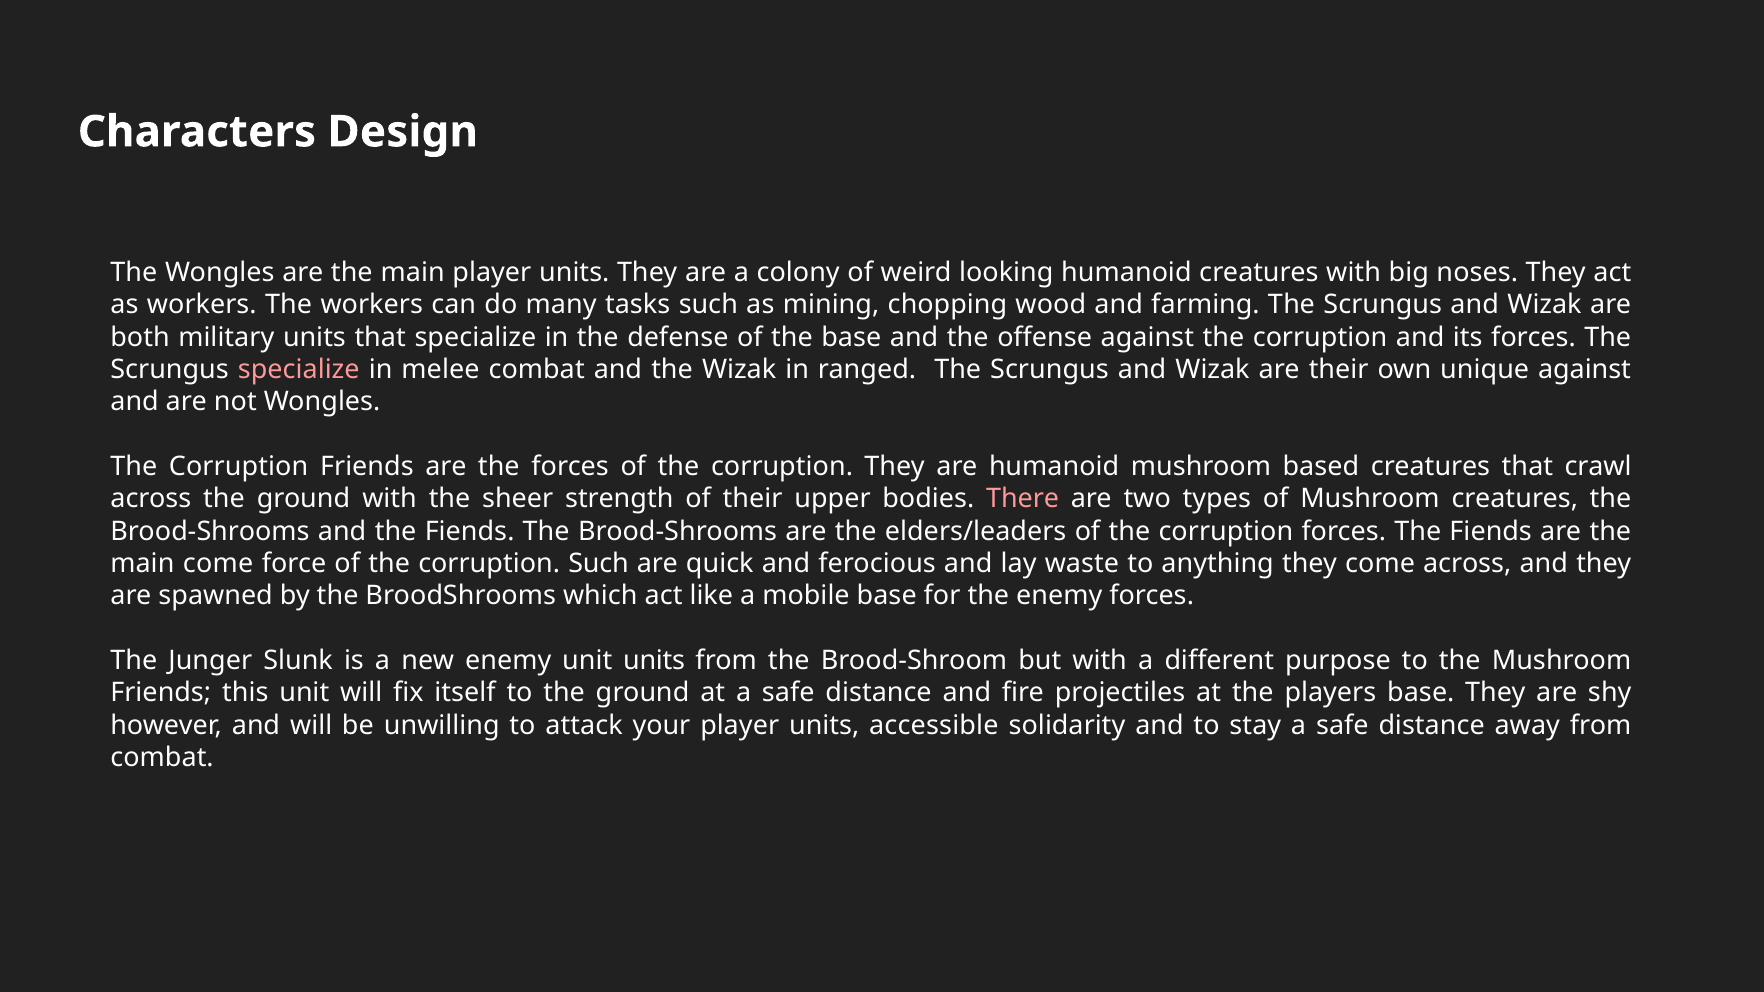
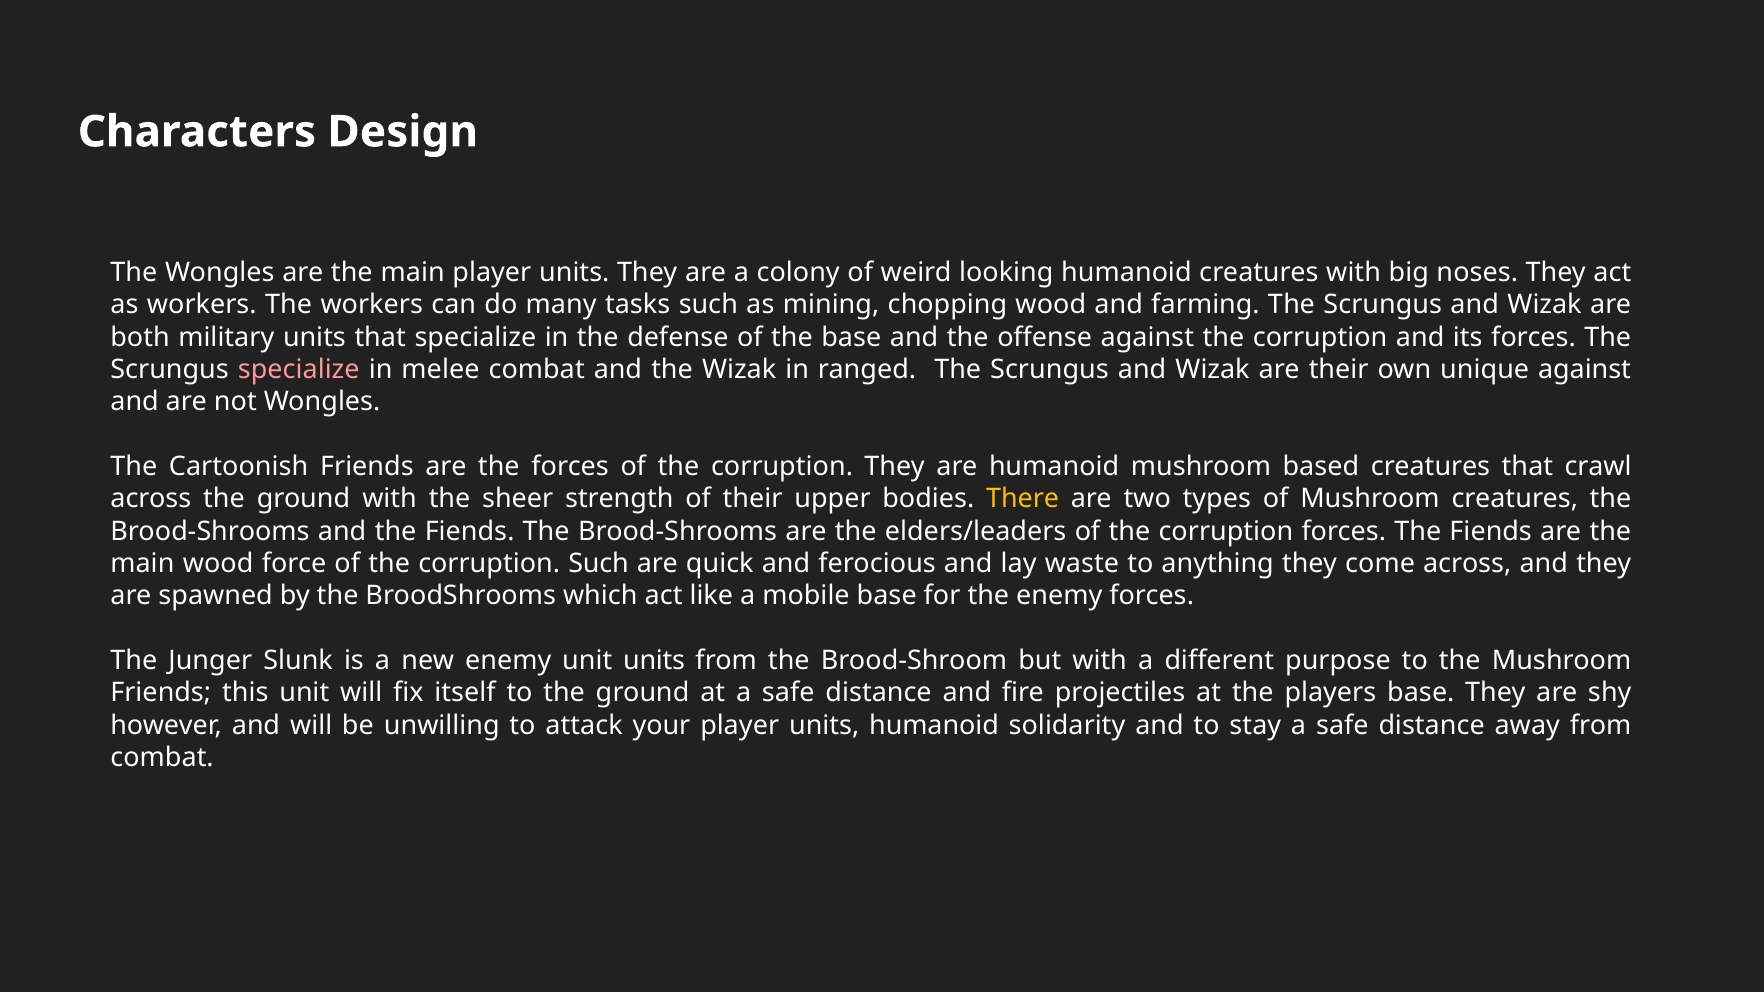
Corruption: Corruption -> Cartoonish (239, 467)
There colour: pink -> yellow (1023, 499)
main come: come -> wood (218, 564)
units accessible: accessible -> humanoid (934, 726)
